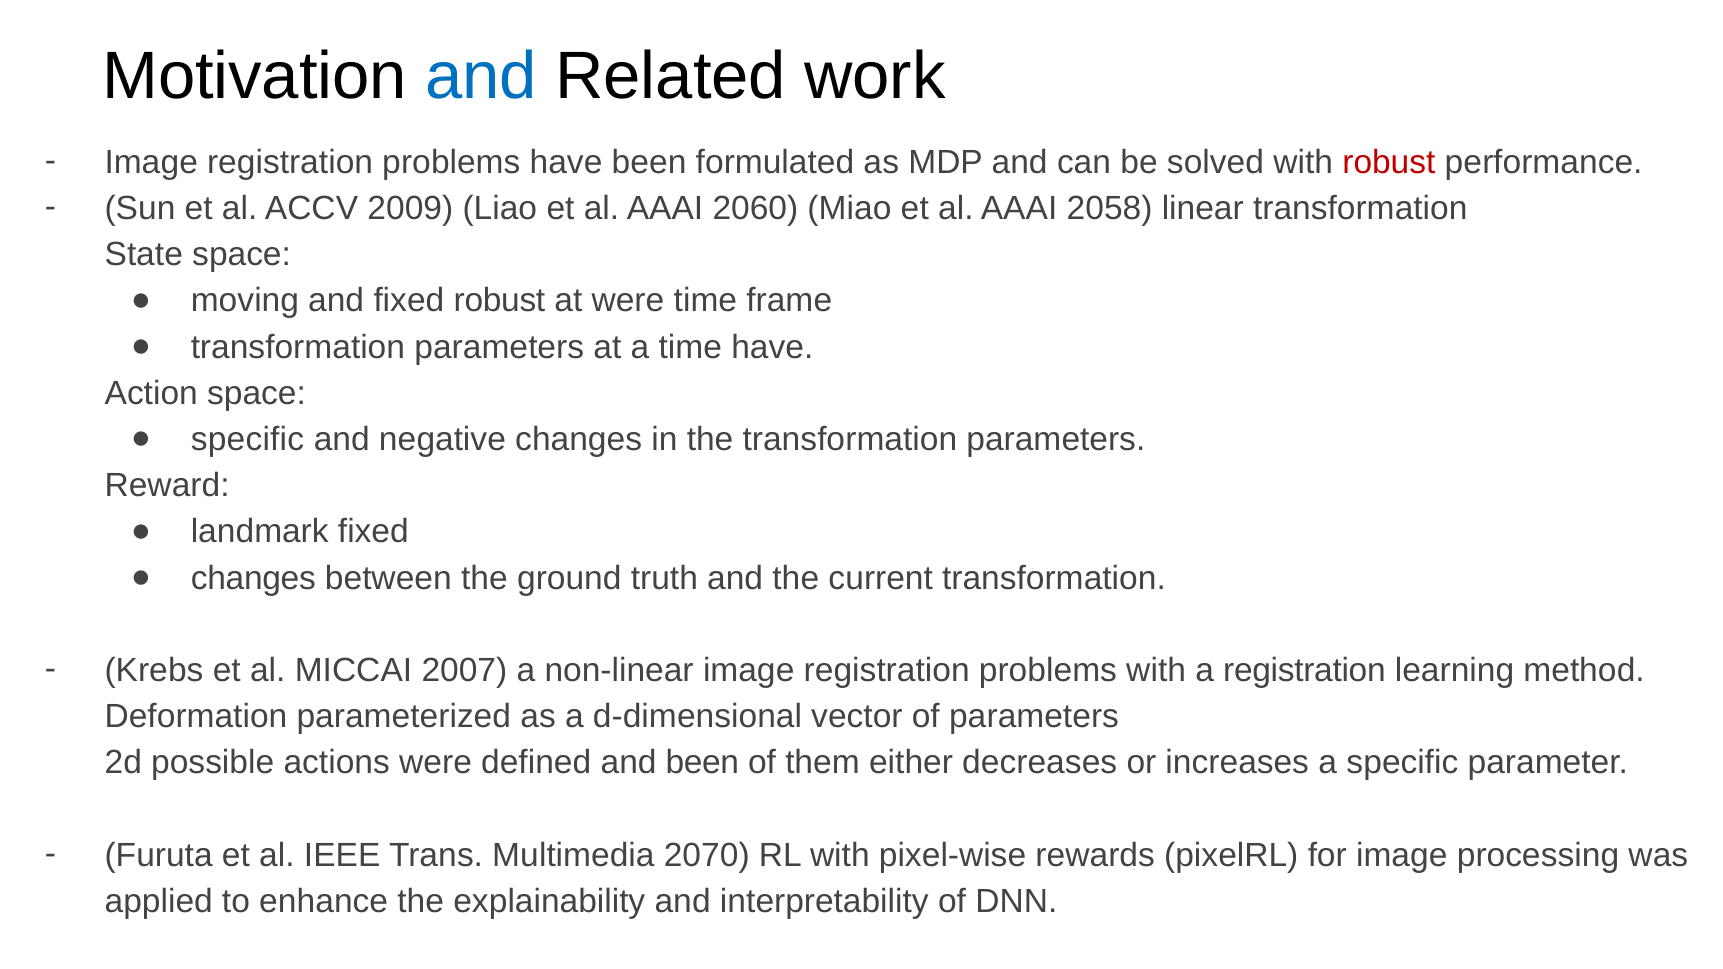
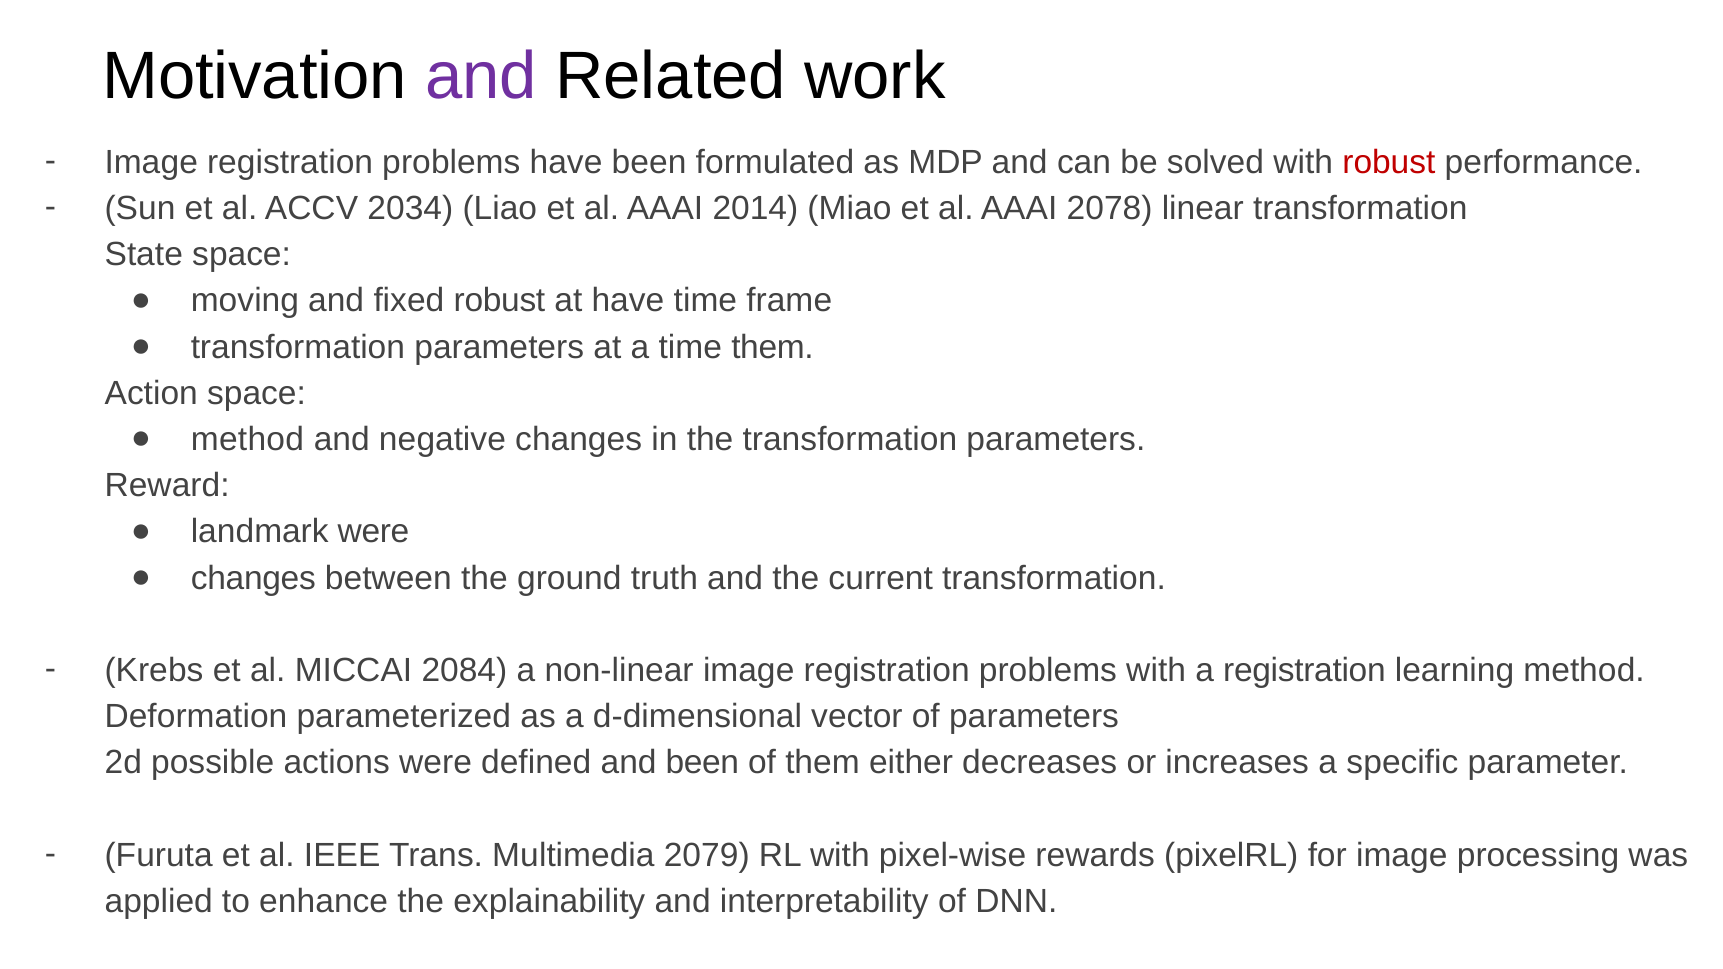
and colour: blue -> purple (481, 77)
2009: 2009 -> 2034 (410, 209)
2060: 2060 -> 2014 (755, 209)
2058: 2058 -> 2078 (1110, 209)
at were: were -> have (628, 301)
time have: have -> them (772, 347)
specific: specific -> method (247, 439)
landmark fixed: fixed -> were (374, 532)
2007: 2007 -> 2084 (464, 670)
2070: 2070 -> 2079 (707, 855)
